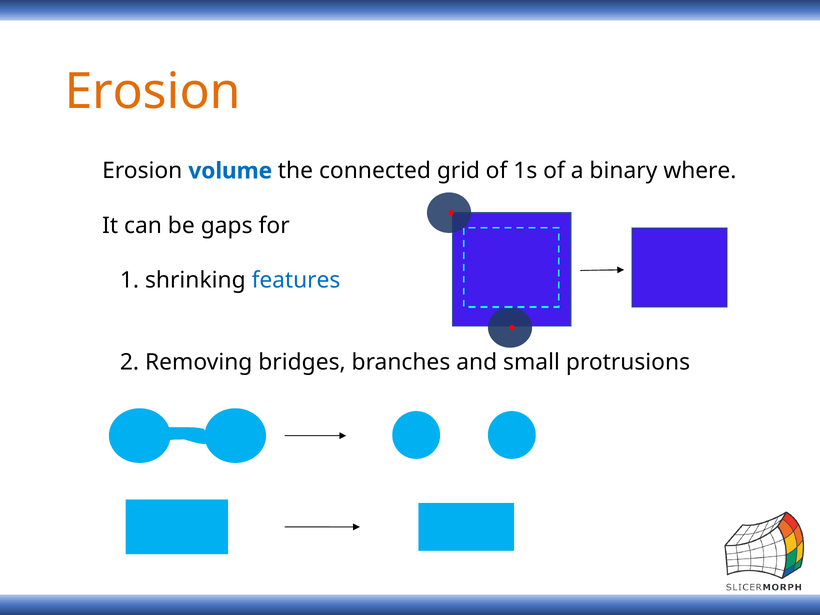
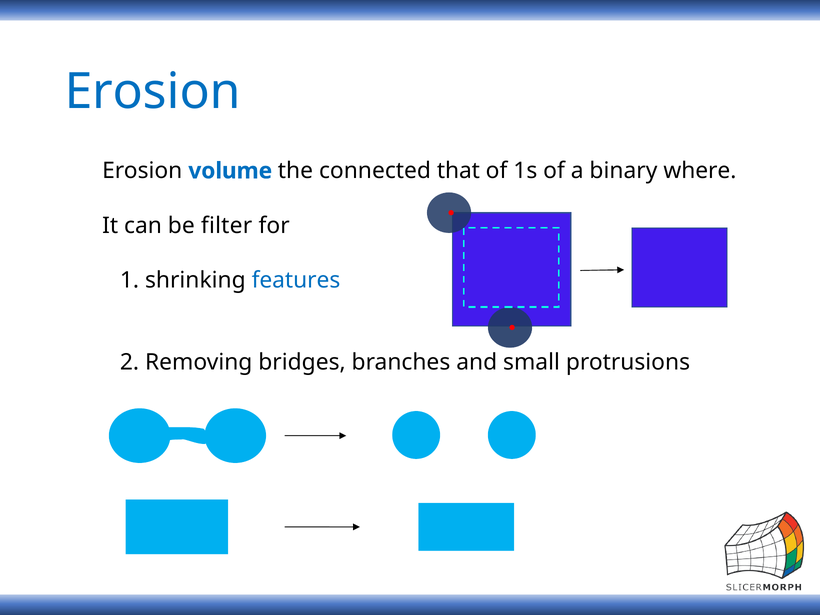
Erosion colour: orange -> blue (153, 92)
grid: grid -> that (458, 171)
gaps: gaps -> filter (227, 226)
